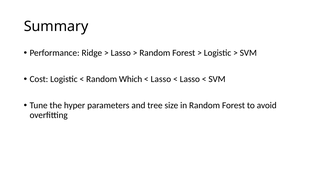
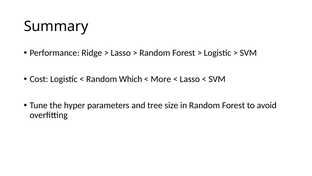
Lasso: Lasso -> More (161, 79)
